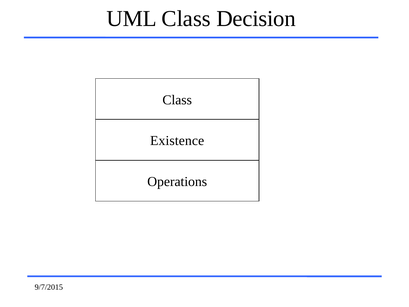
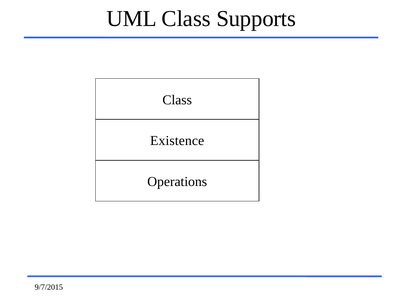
Decision: Decision -> Supports (256, 19)
